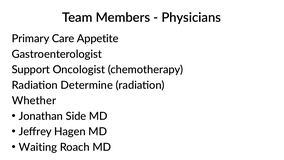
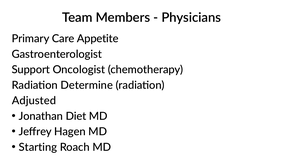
Whether: Whether -> Adjusted (34, 101)
Side: Side -> Diet (76, 116)
Waiting: Waiting -> Starting (38, 147)
